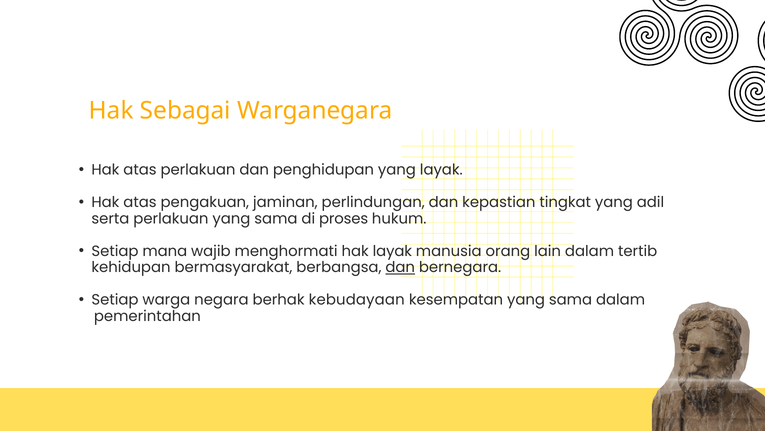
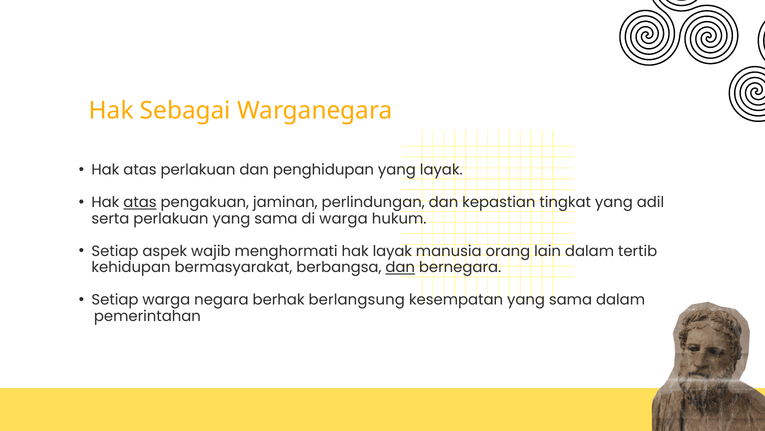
atas underline: none -> present (140, 202)
di proses: proses -> warga (343, 218)
mana: mana -> aspek (165, 251)
kebudayaan: kebudayaan -> berlangsung (357, 299)
